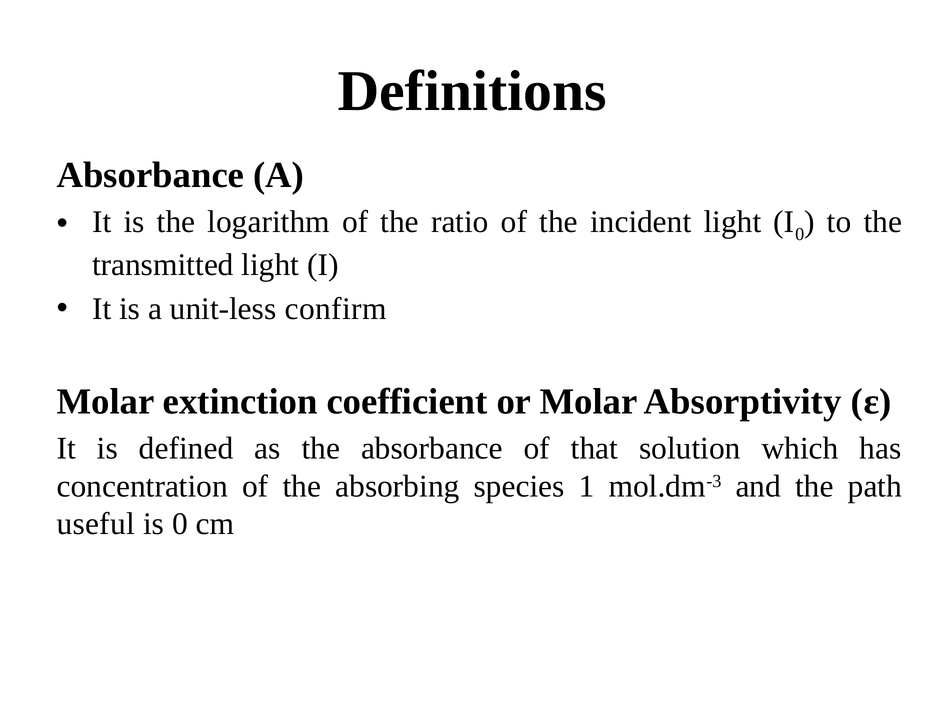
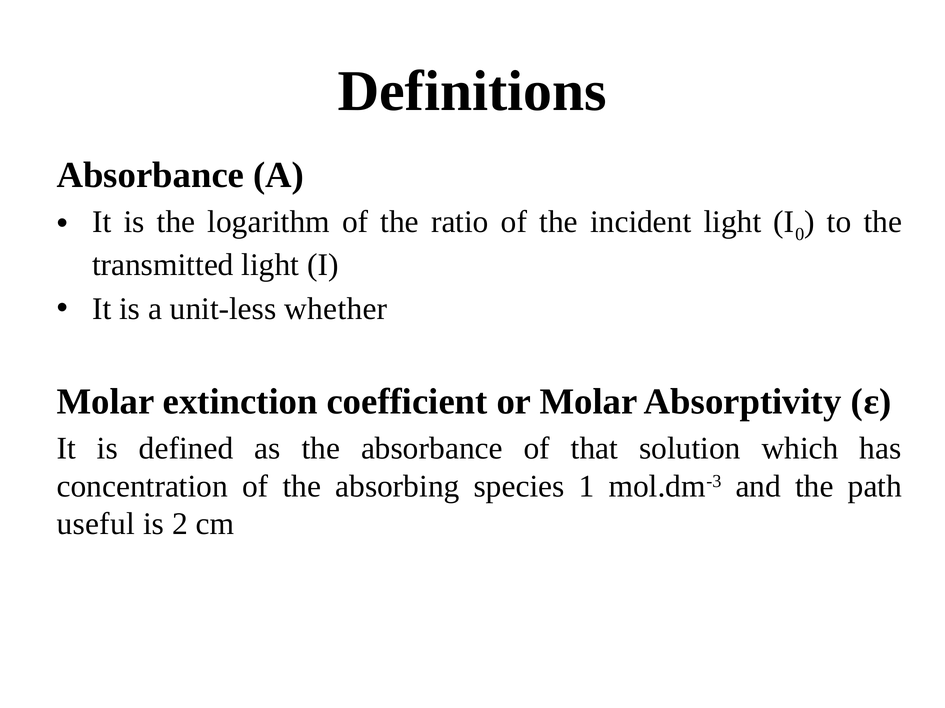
confirm: confirm -> whether (336, 309)
is 0: 0 -> 2 (180, 525)
